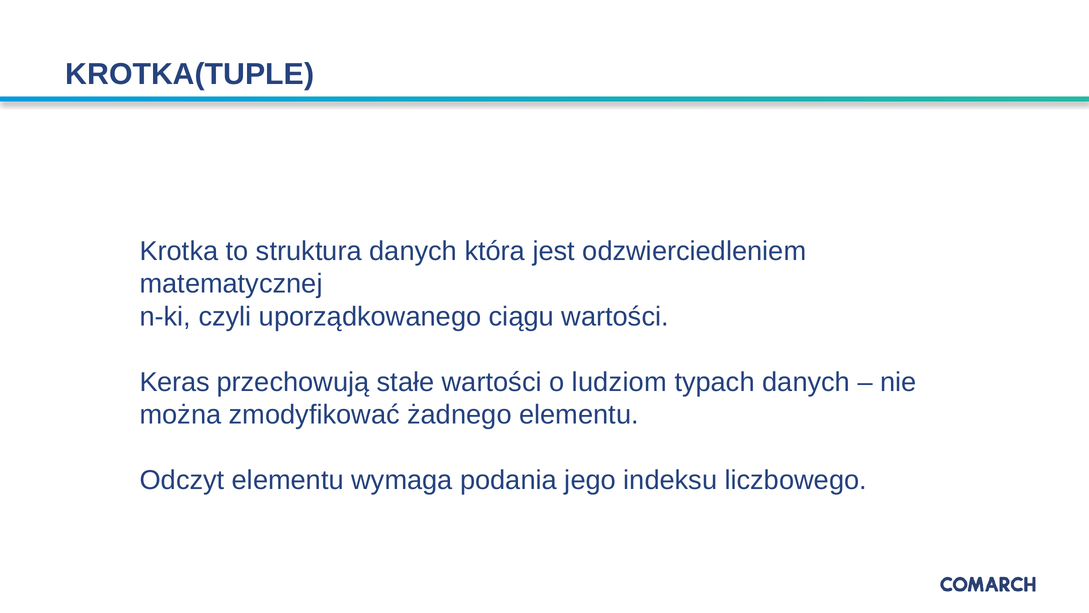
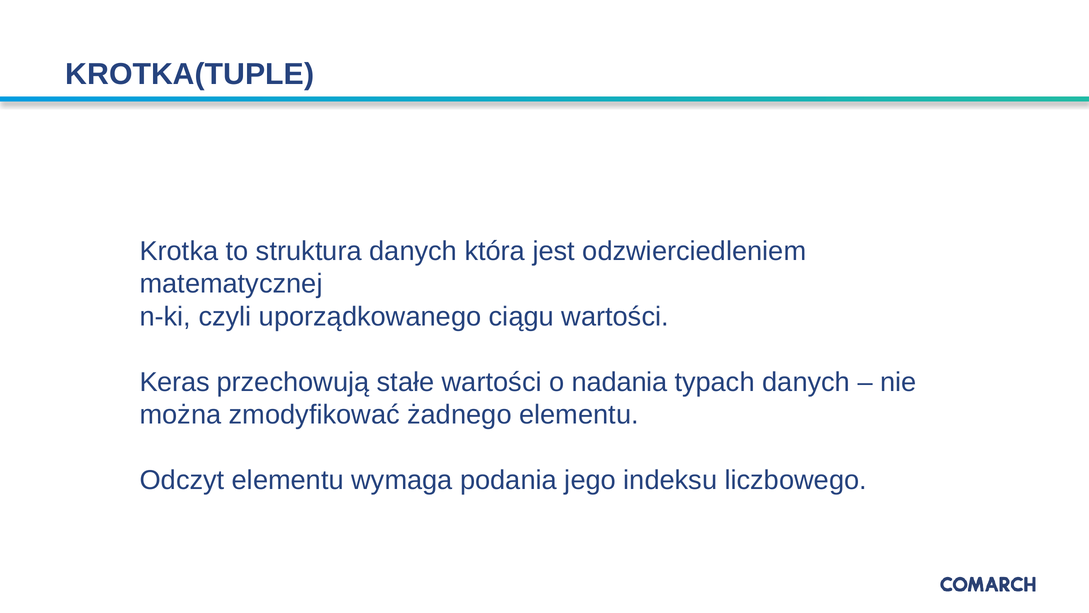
ludziom: ludziom -> nadania (620, 382)
